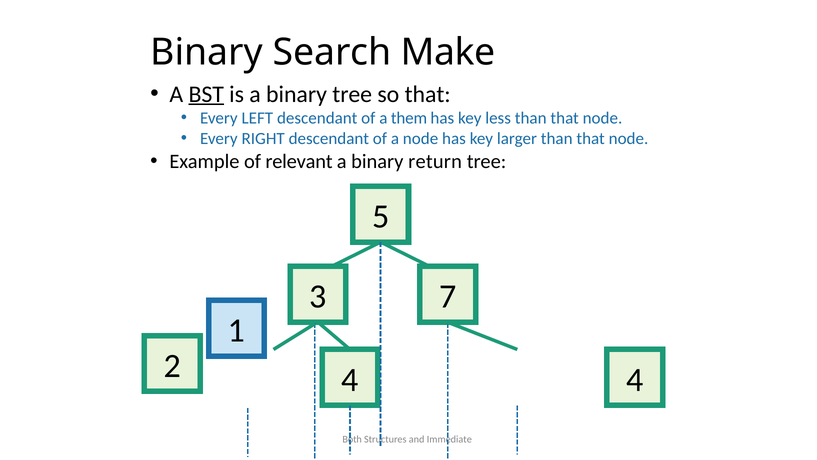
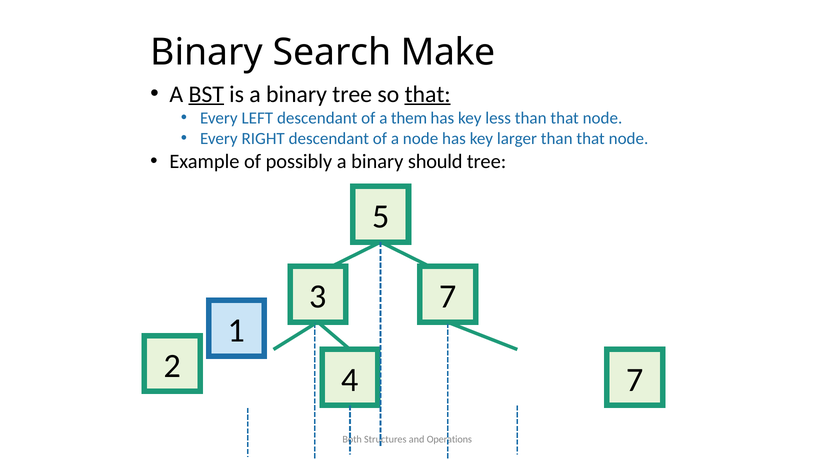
that underline: none -> present (428, 94)
relevant: relevant -> possibly (299, 161)
return: return -> should (435, 161)
2 4: 4 -> 7 (635, 379)
Immediate: Immediate -> Operations (449, 439)
